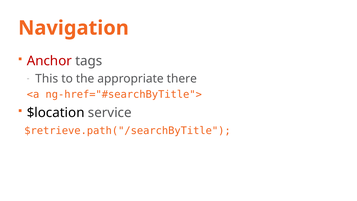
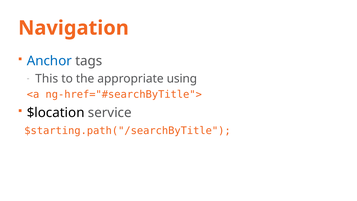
Anchor colour: red -> blue (49, 61)
there: there -> using (182, 79)
$retrieve.path("/searchByTitle: $retrieve.path("/searchByTitle -> $starting.path("/searchByTitle (128, 131)
